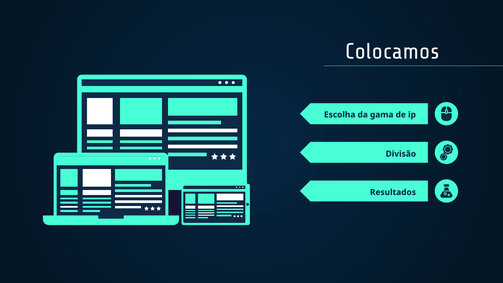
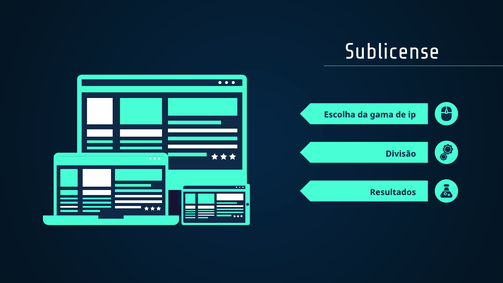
Colocamos: Colocamos -> Sublicense (392, 52)
